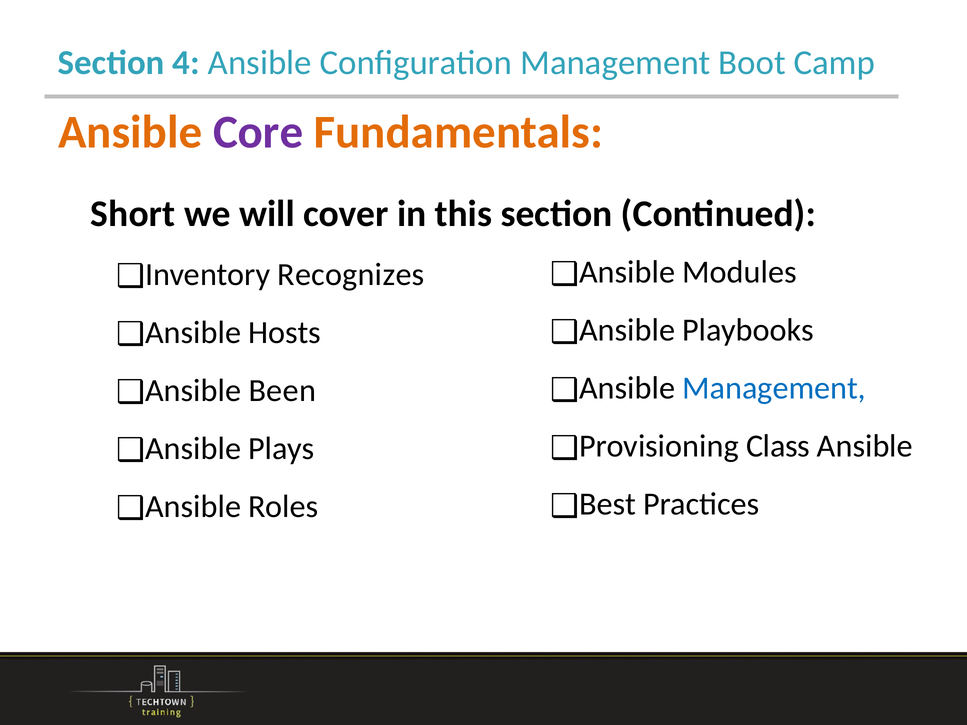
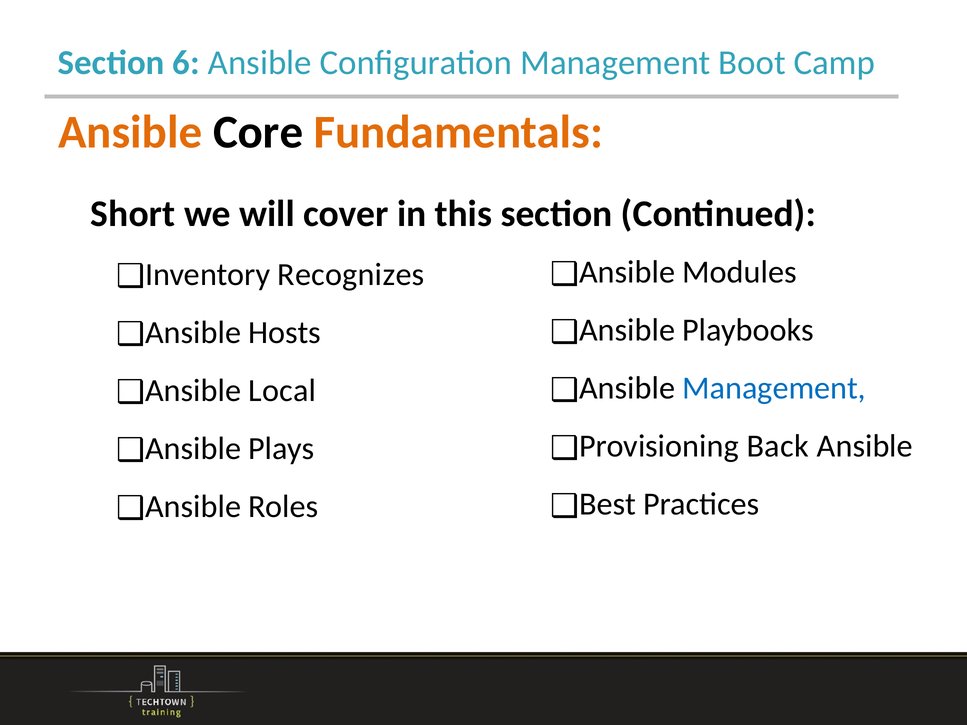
4: 4 -> 6 (186, 63)
Core colour: purple -> black (258, 132)
Been: Been -> Local (282, 391)
Class: Class -> Back (778, 446)
